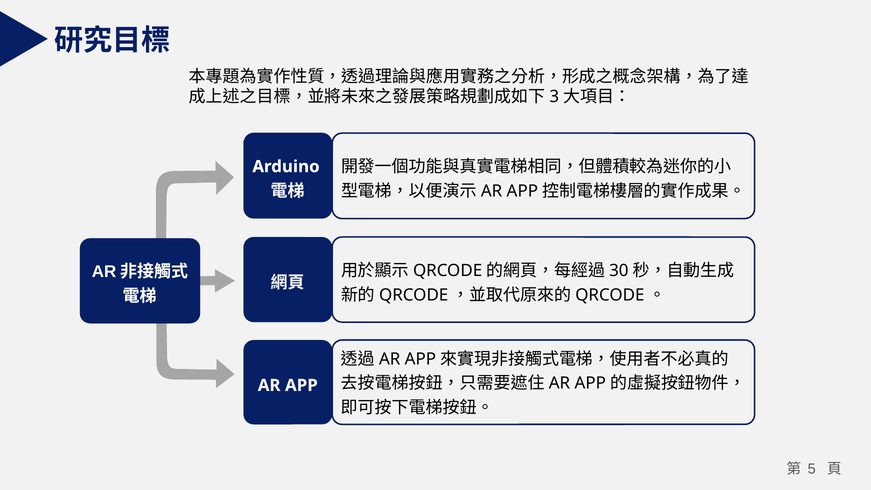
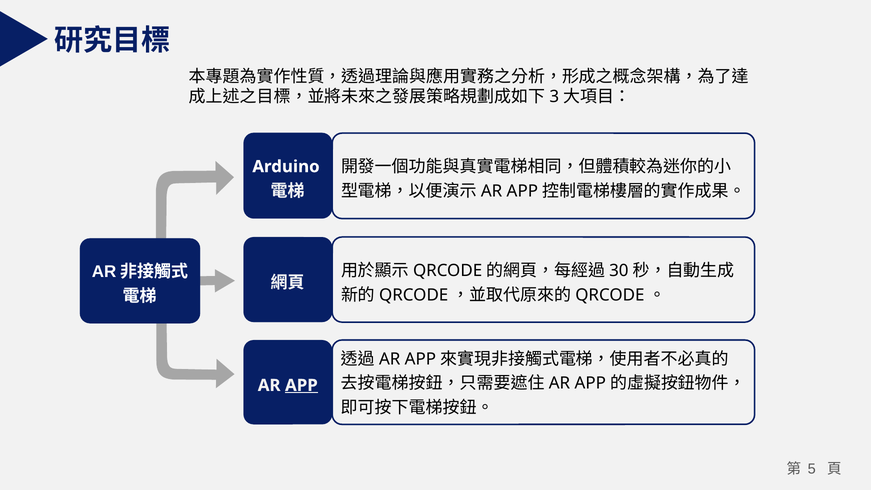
APP underline: none -> present (301, 385)
